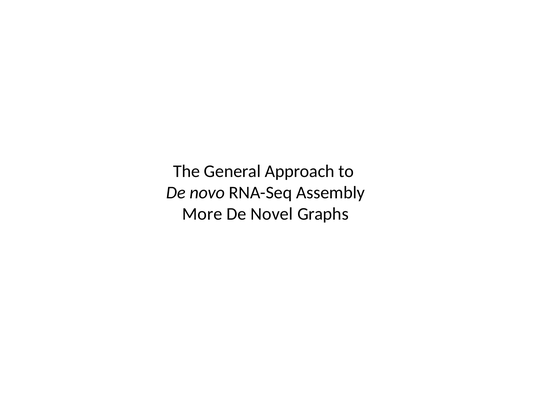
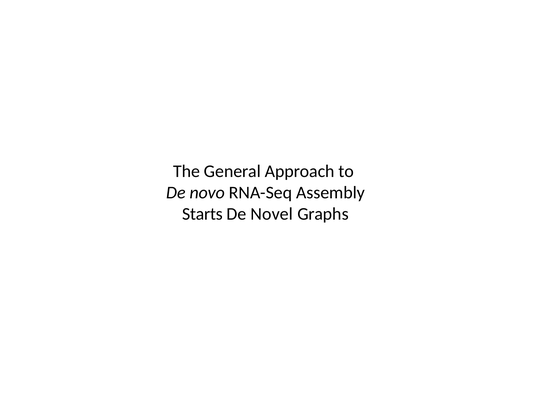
More: More -> Starts (202, 214)
